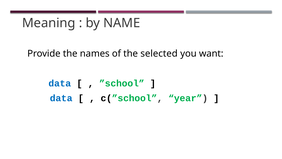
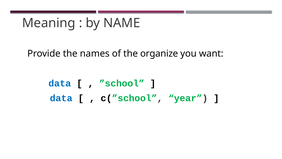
selected: selected -> organize (159, 54)
